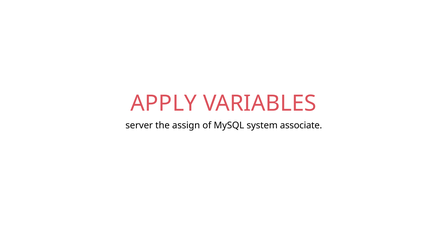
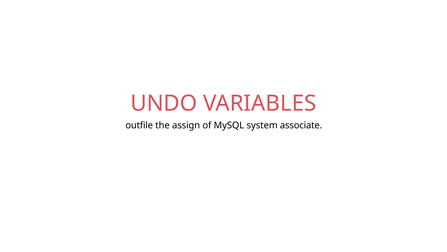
APPLY: APPLY -> UNDO (164, 103)
server: server -> outfile (139, 125)
